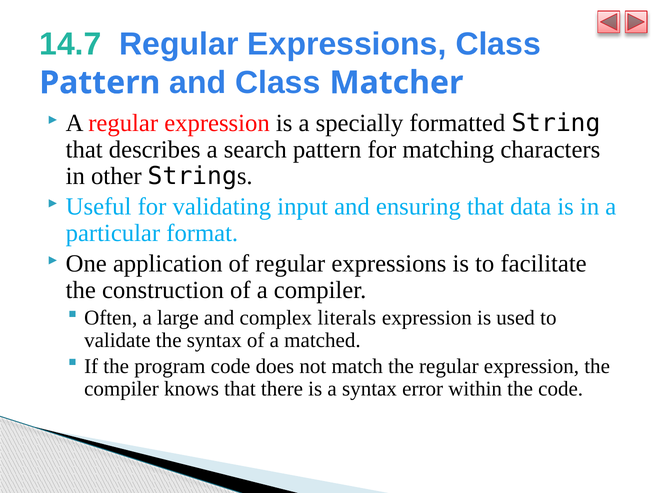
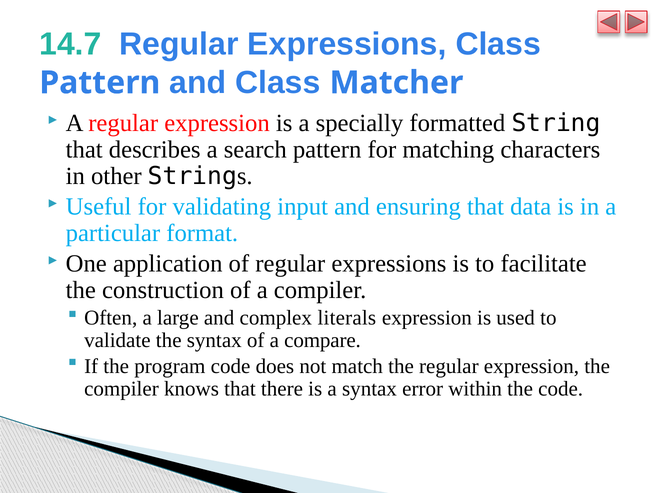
matched: matched -> compare (323, 341)
